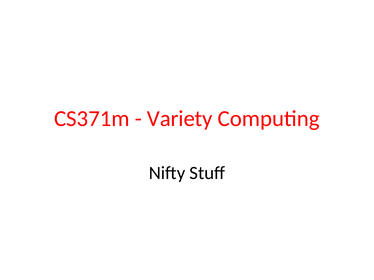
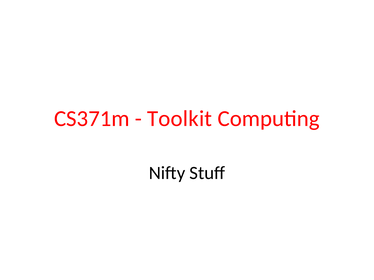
Variety: Variety -> Toolkit (180, 119)
